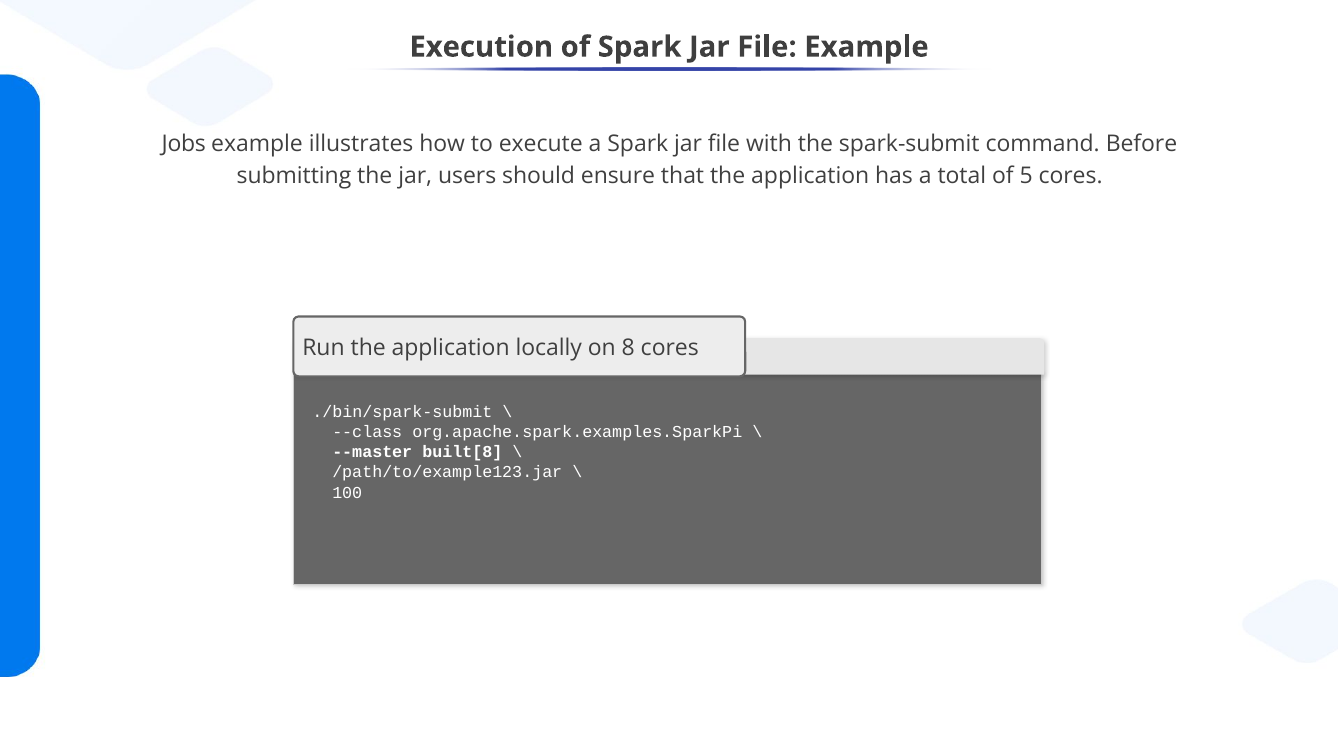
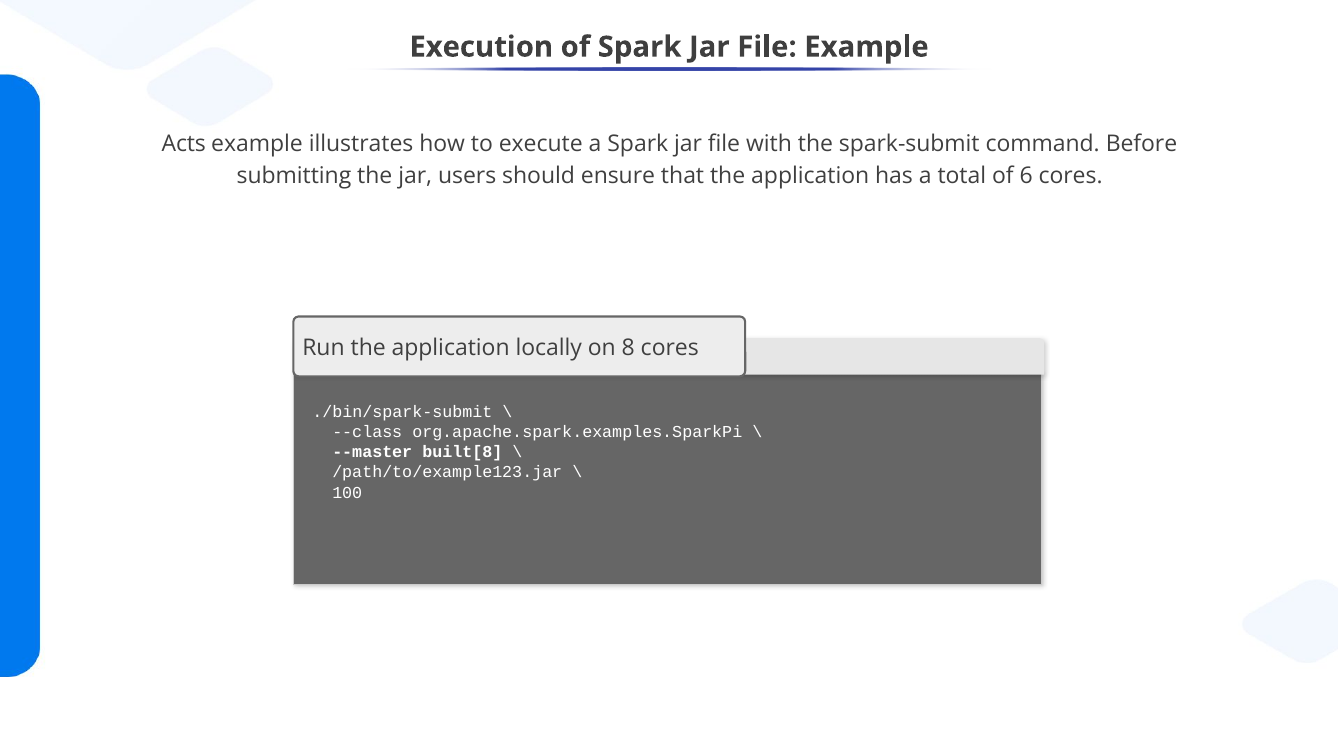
Jobs: Jobs -> Acts (184, 144)
5: 5 -> 6 (1026, 176)
